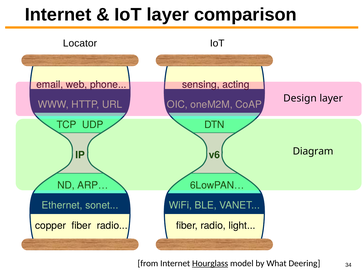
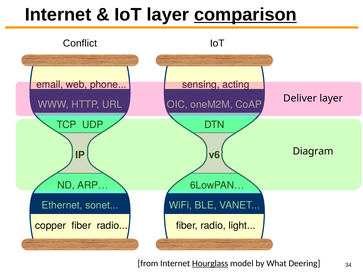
comparison underline: none -> present (245, 15)
Locator: Locator -> Conflict (80, 43)
Design: Design -> Deliver (300, 98)
